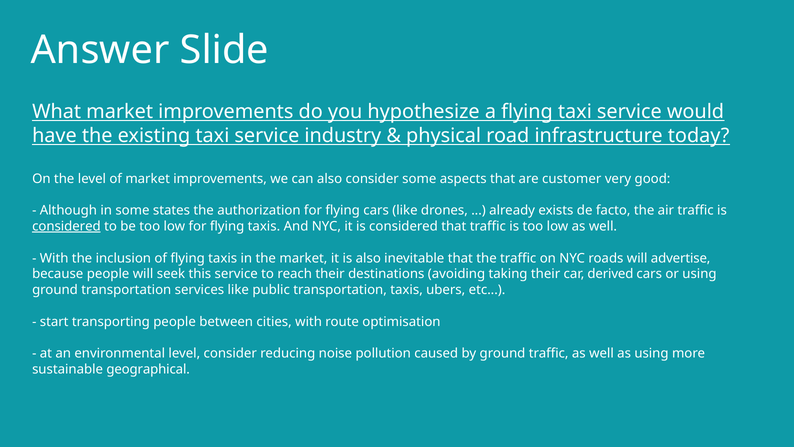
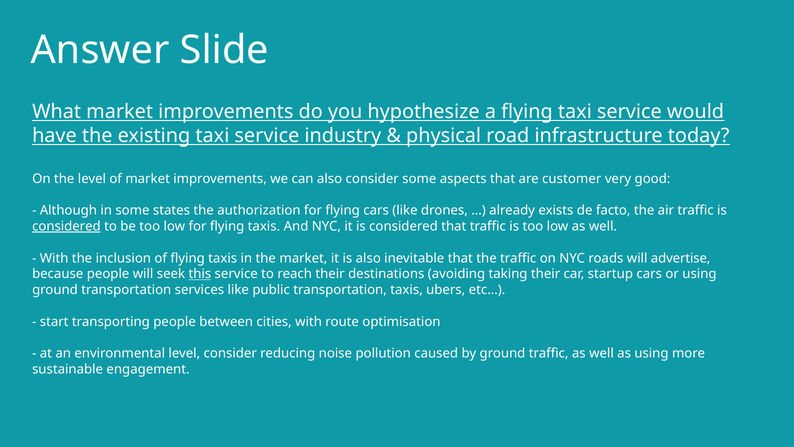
this underline: none -> present (200, 274)
derived: derived -> startup (610, 274)
geographical: geographical -> engagement (148, 369)
